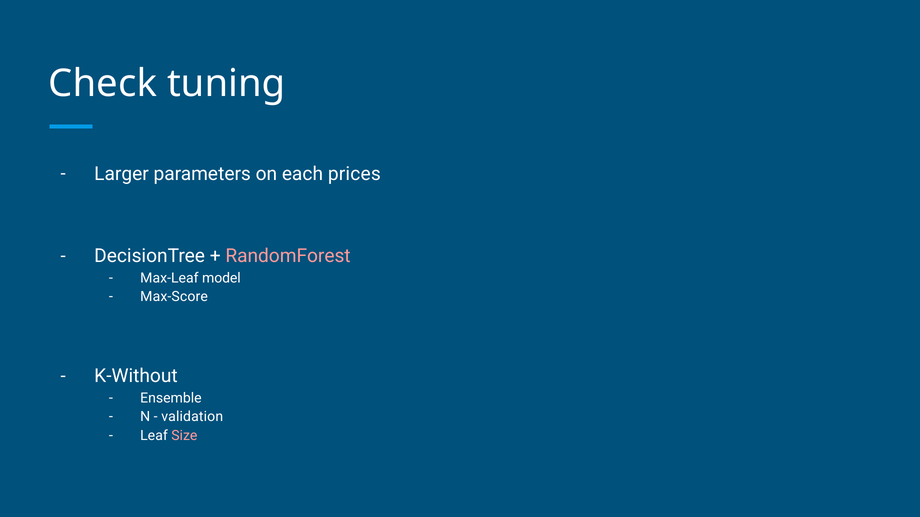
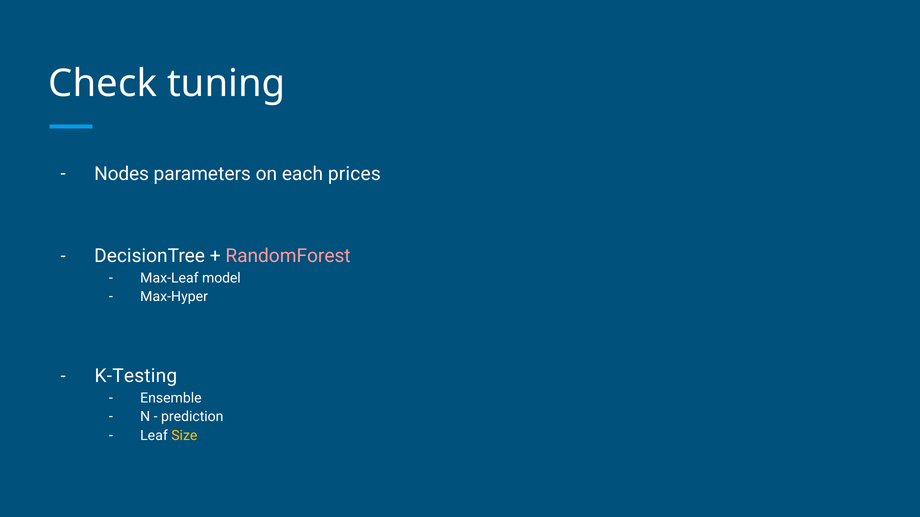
Larger: Larger -> Nodes (122, 174)
Max-Score: Max-Score -> Max-Hyper (174, 297)
K-Without: K-Without -> K-Testing (136, 376)
validation: validation -> prediction (192, 417)
Size colour: pink -> yellow (184, 436)
